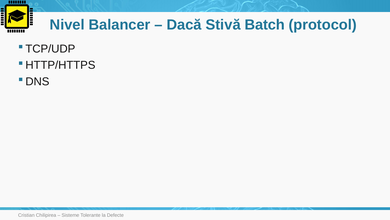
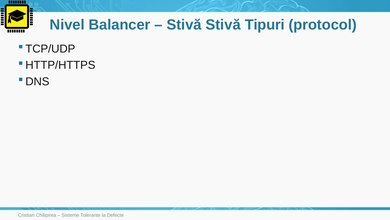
Dacă: Dacă -> Stivă (184, 25)
Batch: Batch -> Tipuri (265, 25)
